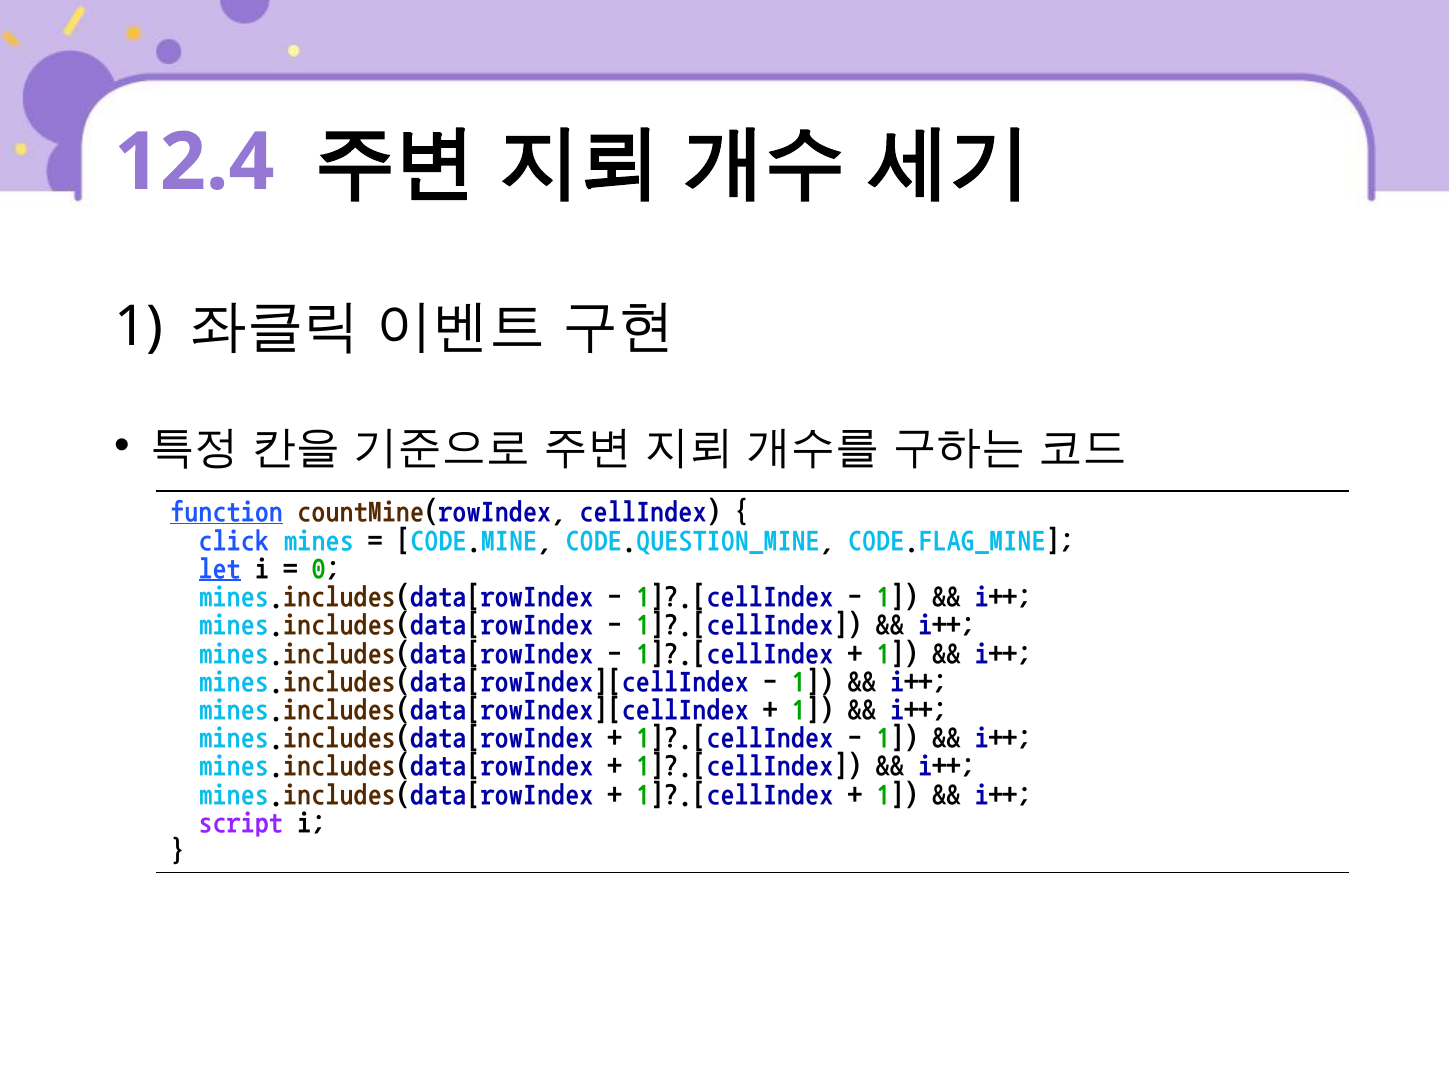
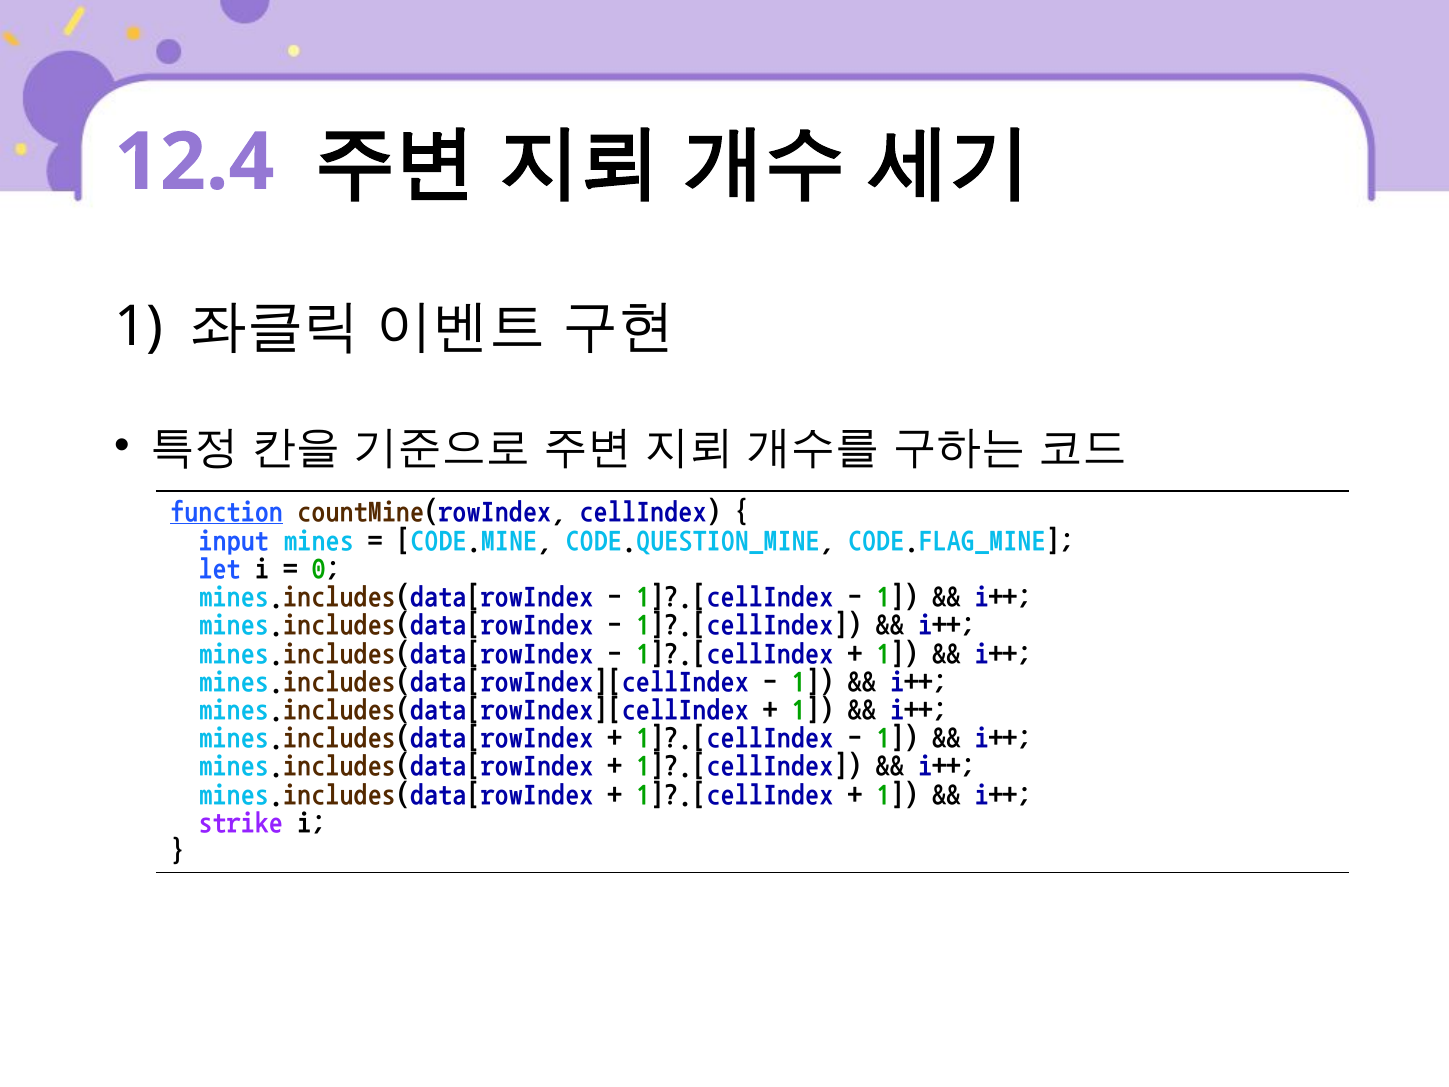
click: click -> input (234, 540)
let underline: present -> none (220, 568)
script: script -> strike (241, 822)
